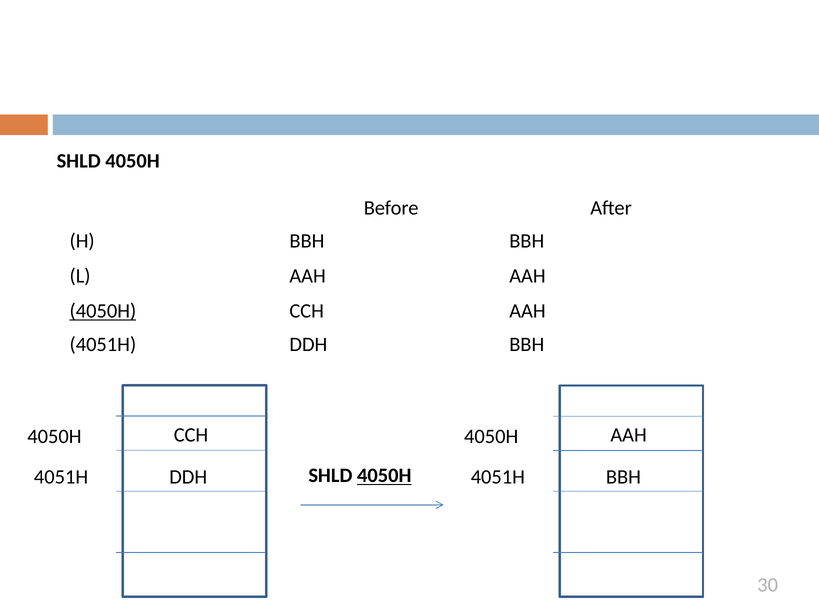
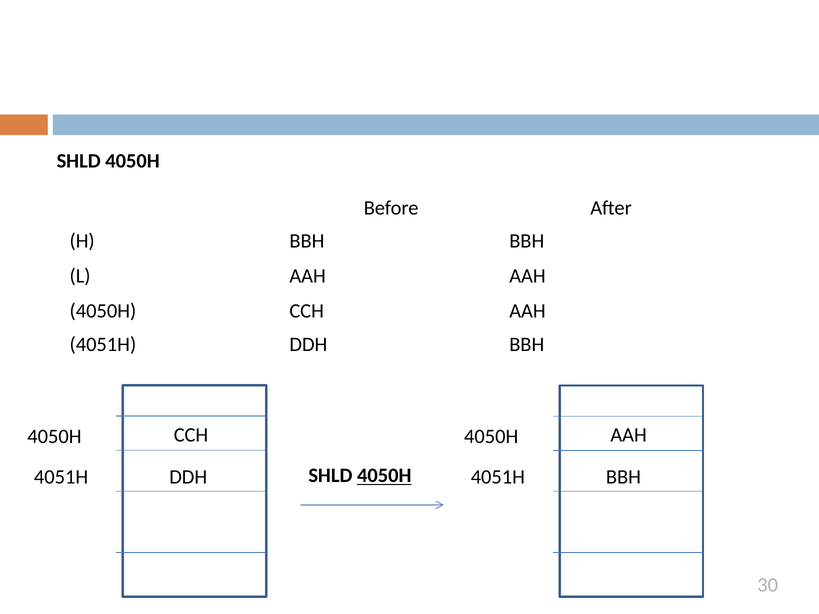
4050H underline: present -> none (103, 311)
